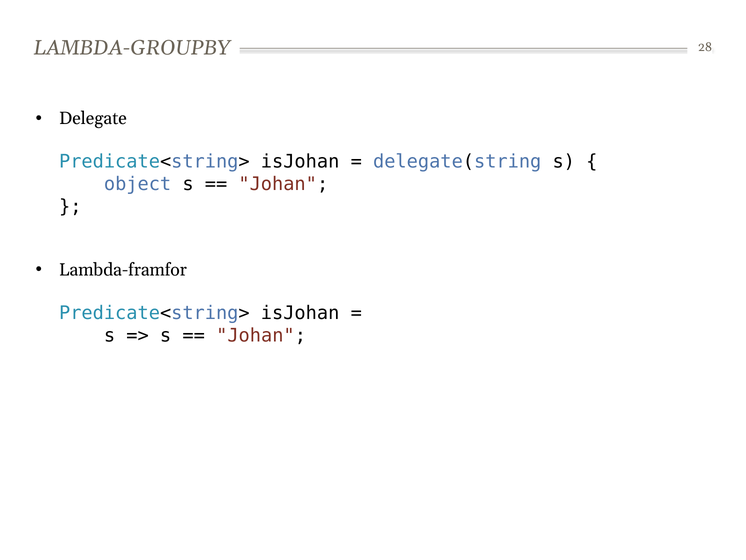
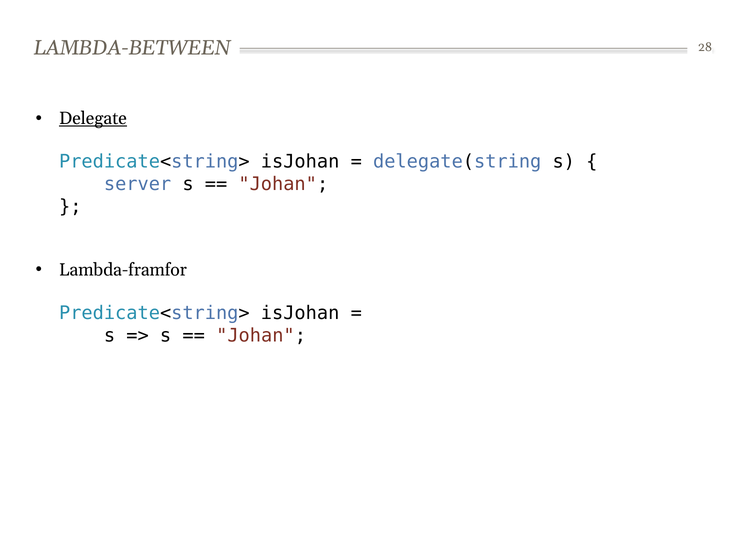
LAMBDA-GROUPBY: LAMBDA-GROUPBY -> LAMBDA-BETWEEN (132, 48)
Delegate underline: none -> present (93, 119)
object: object -> server (138, 184)
